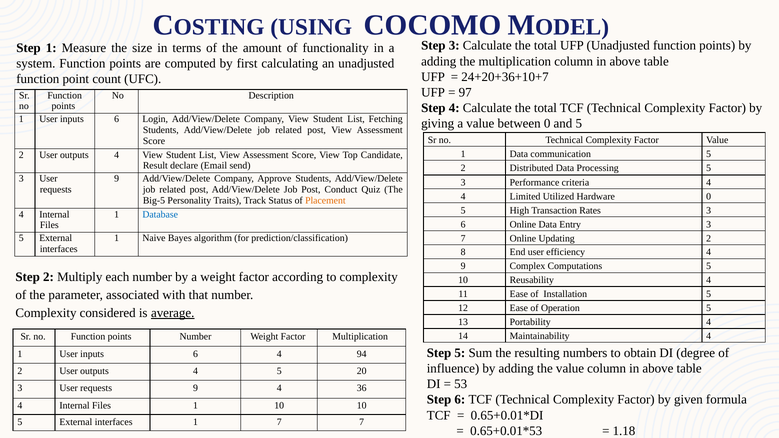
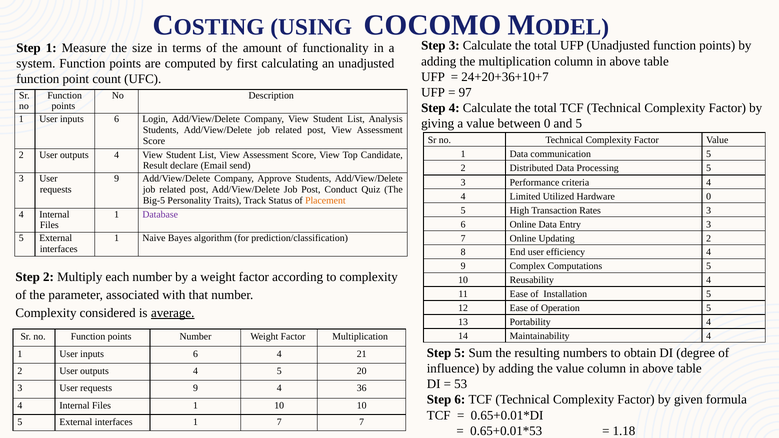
Fetching: Fetching -> Analysis (386, 119)
Database colour: blue -> purple (160, 214)
94: 94 -> 21 (362, 354)
